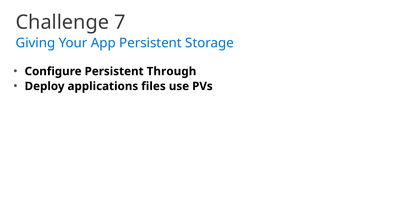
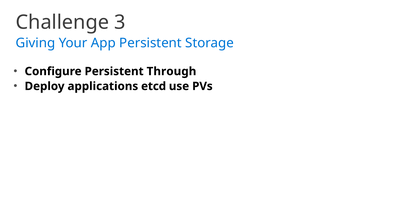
7: 7 -> 3 (120, 22)
files: files -> etcd (154, 86)
